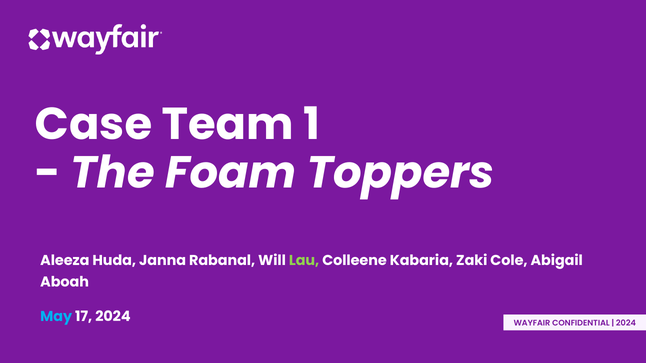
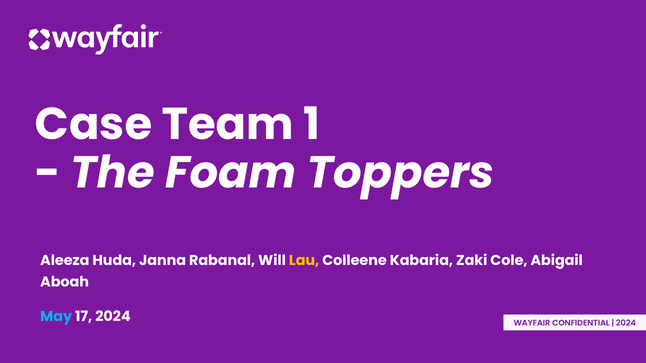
Lau colour: light green -> yellow (304, 261)
